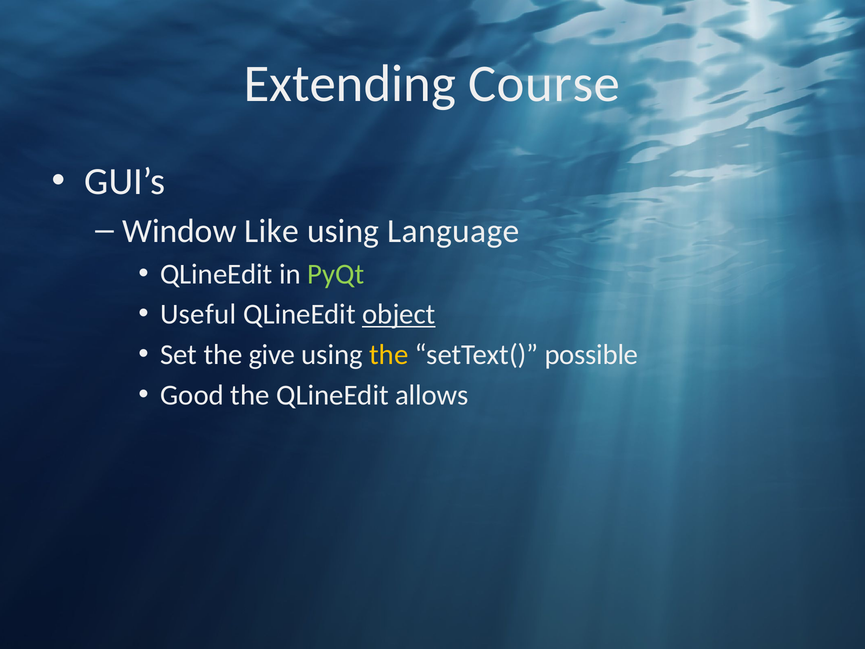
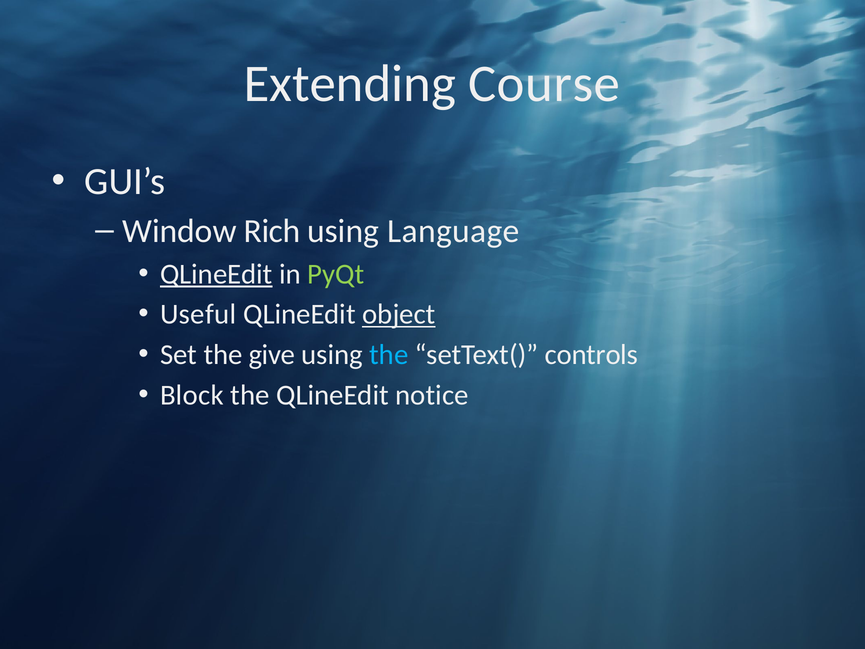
Like: Like -> Rich (272, 231)
QLineEdit underline: none -> present (216, 274)
the colour: yellow -> light blue (389, 355)
possible: possible -> controls (591, 355)
Good: Good -> Block (192, 395)
allows: allows -> notice (432, 395)
